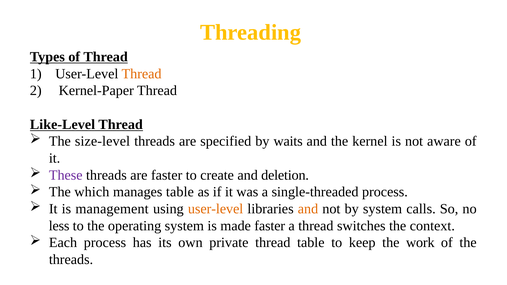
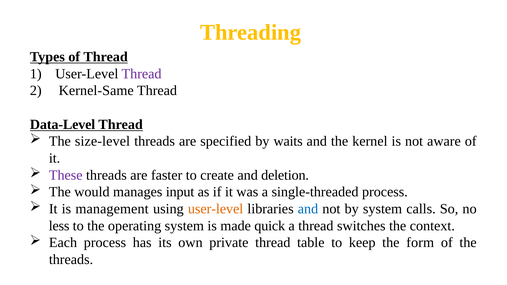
Thread colour: orange -> purple (142, 74)
Kernel-Paper: Kernel-Paper -> Kernel-Same (96, 91)
Like-Level: Like-Level -> Data-Level (63, 124)
which: which -> would (92, 192)
manages table: table -> input (180, 192)
and colour: orange -> blue (308, 209)
made faster: faster -> quick (270, 226)
work: work -> form (420, 243)
